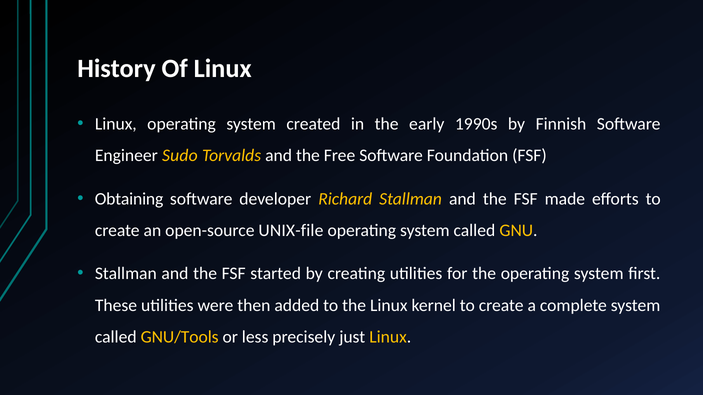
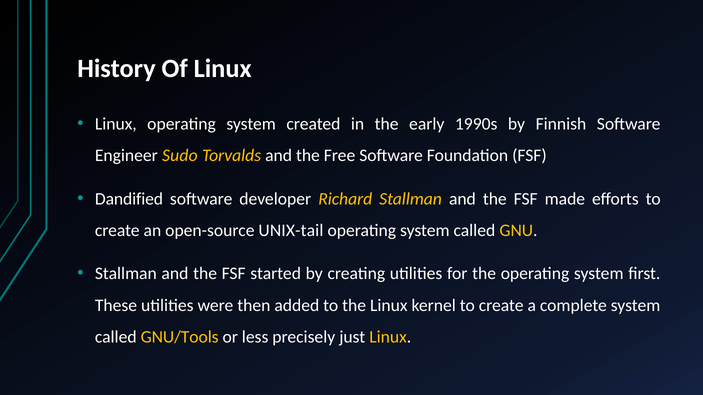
Obtaining: Obtaining -> Dandified (129, 199)
UNIX-file: UNIX-file -> UNIX-tail (291, 231)
